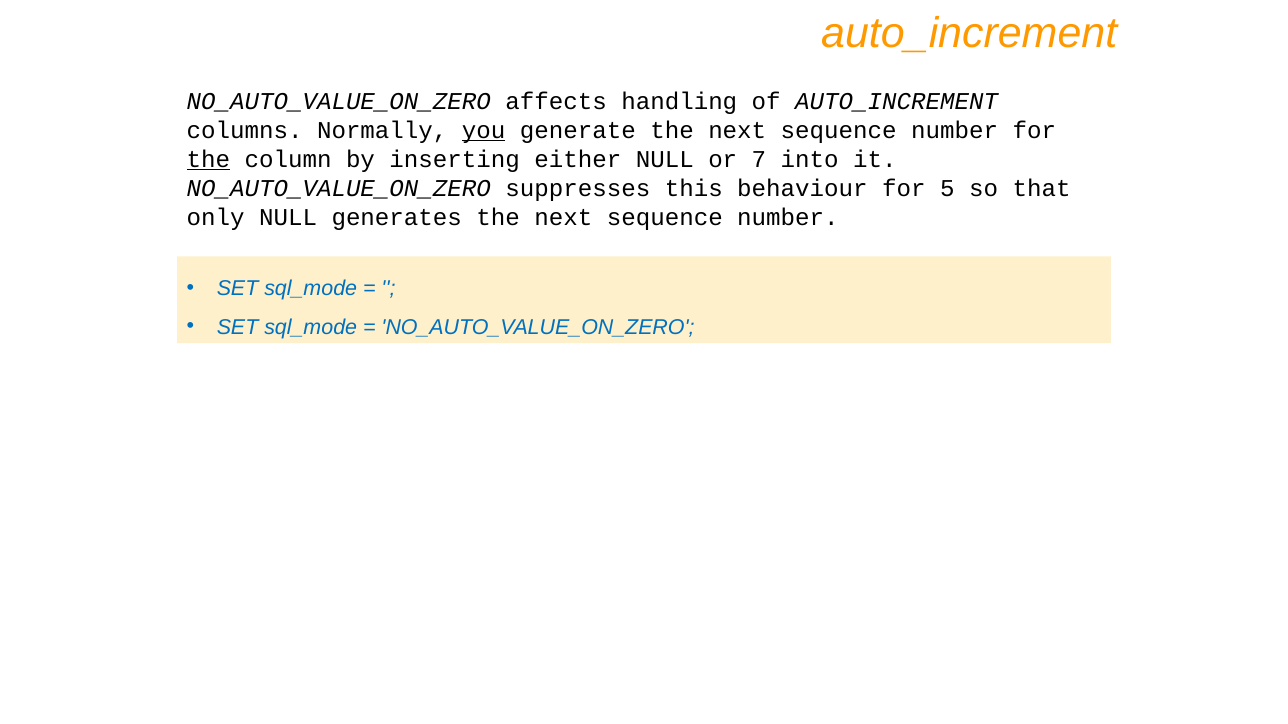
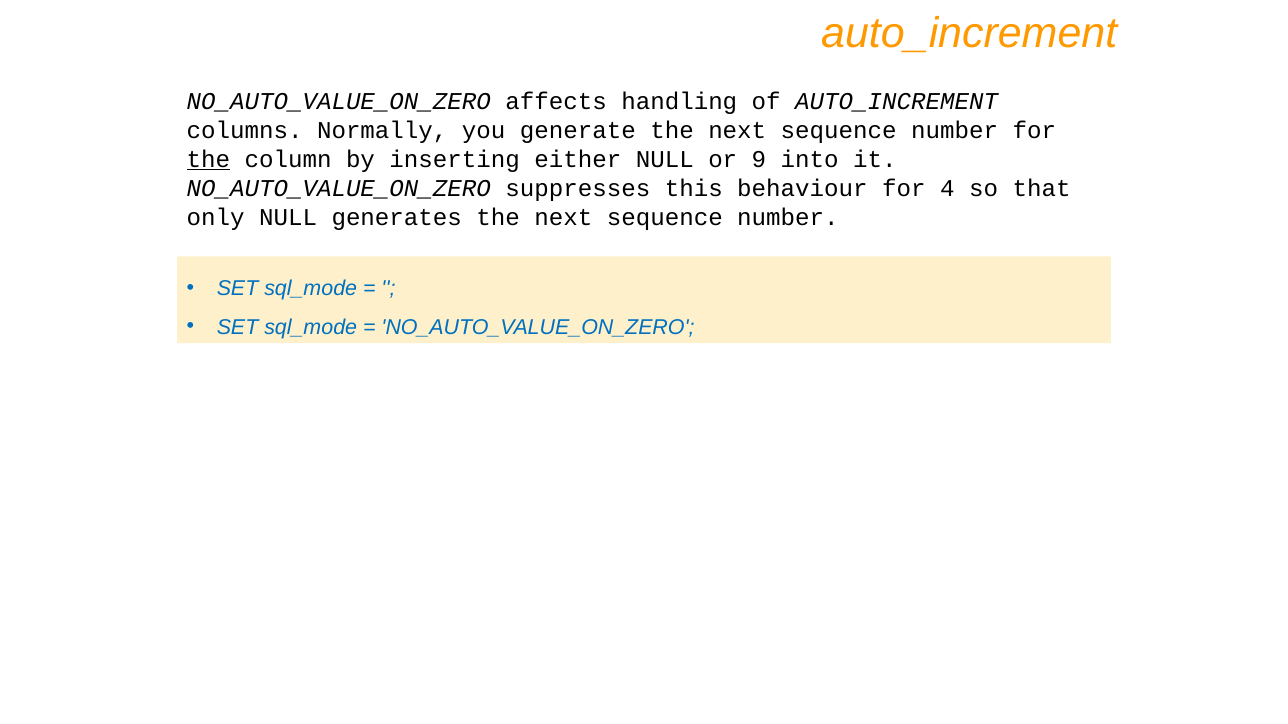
you underline: present -> none (484, 130)
7: 7 -> 9 (759, 159)
5: 5 -> 4 (947, 188)
